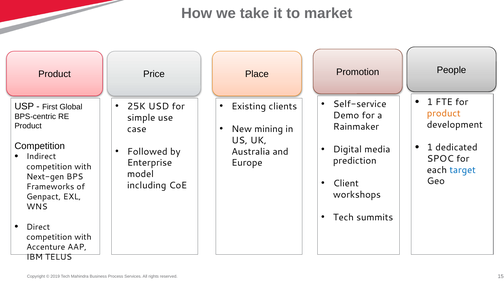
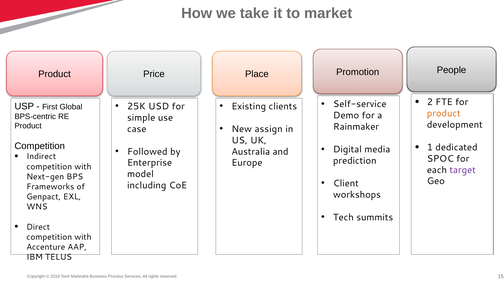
1: 1 -> 2 (430, 102)
mining: mining -> assign (269, 129)
target colour: blue -> purple (463, 170)
